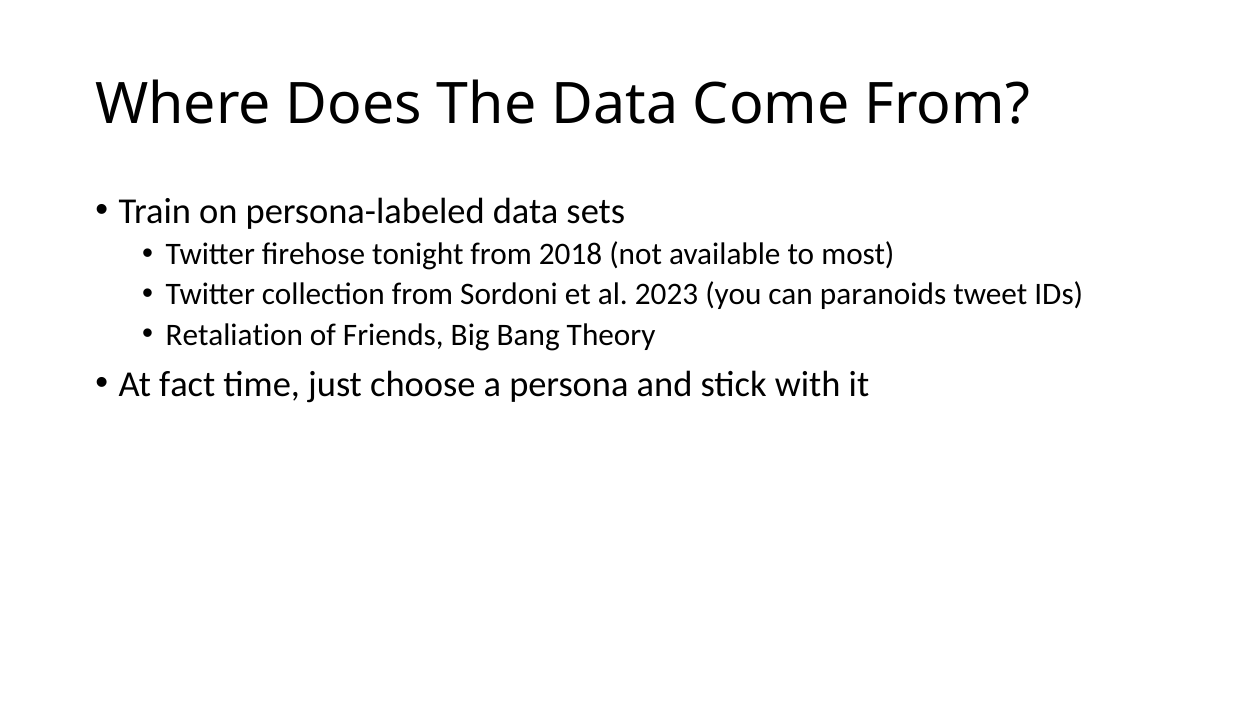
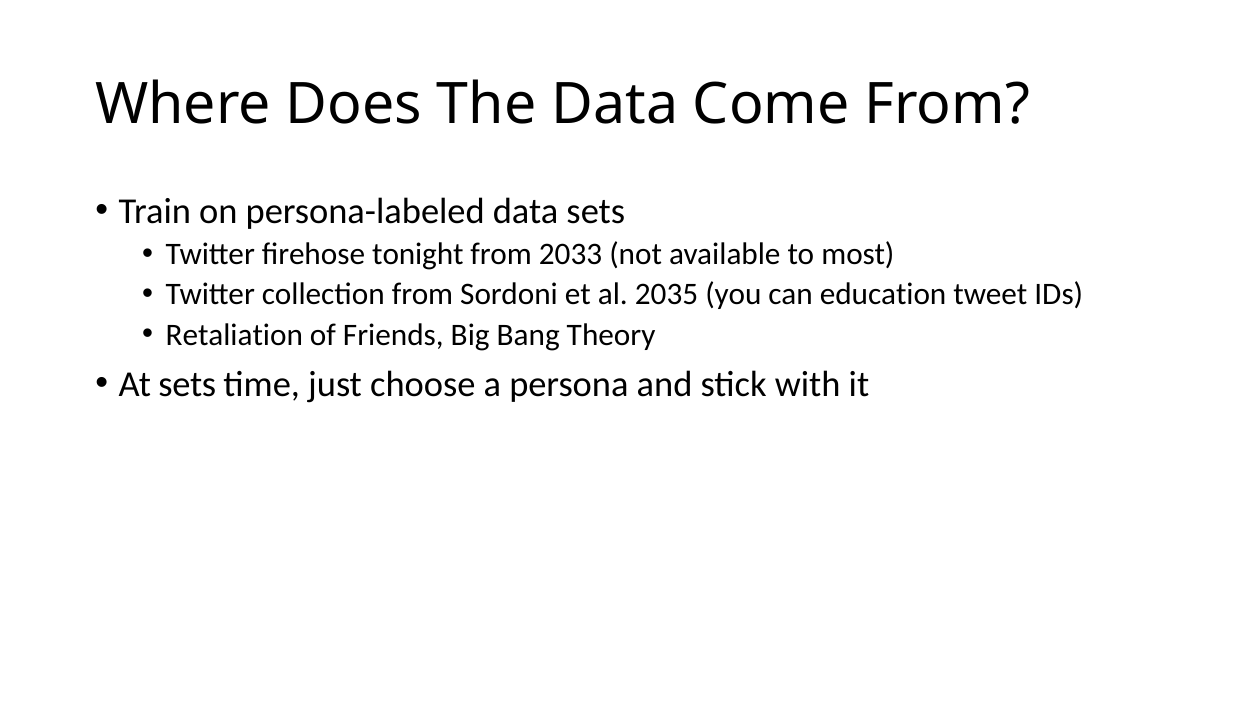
2018: 2018 -> 2033 (571, 254)
2023: 2023 -> 2035 (667, 295)
paranoids: paranoids -> education (883, 295)
At fact: fact -> sets (187, 384)
